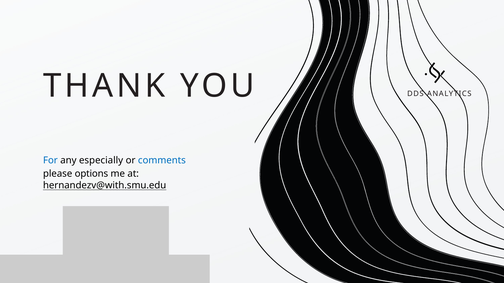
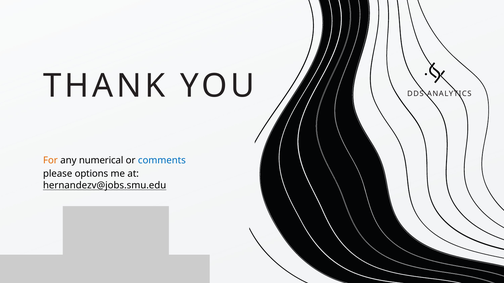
For colour: blue -> orange (50, 160)
especially: especially -> numerical (101, 160)
hernandezv@with.smu.edu: hernandezv@with.smu.edu -> hernandezv@jobs.smu.edu (105, 186)
